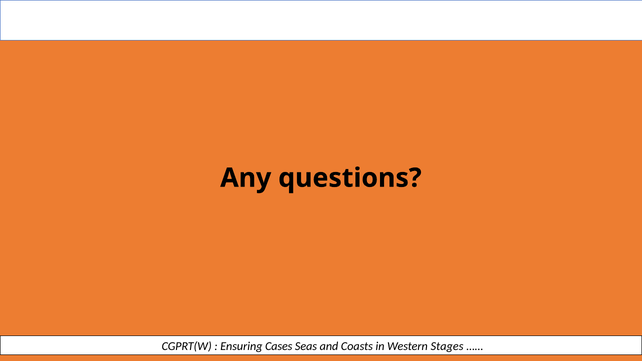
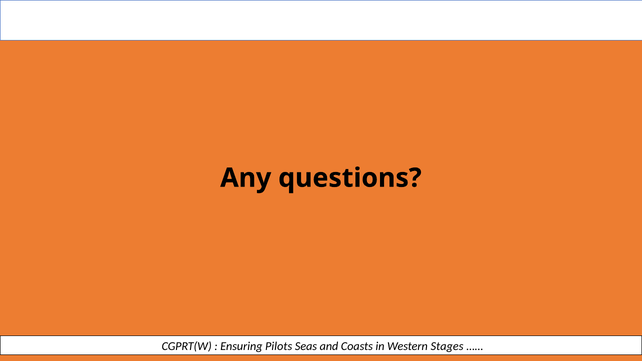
Cases: Cases -> Pilots (279, 346)
